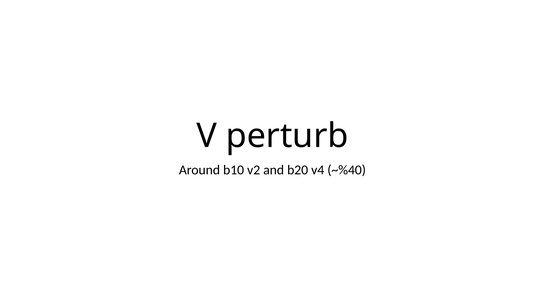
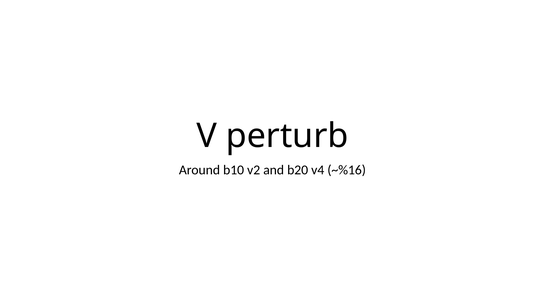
~%40: ~%40 -> ~%16 (347, 170)
